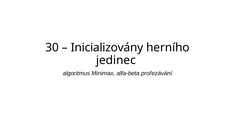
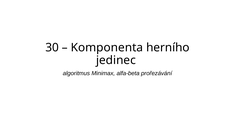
Inicializovány: Inicializovány -> Komponenta (107, 48)
